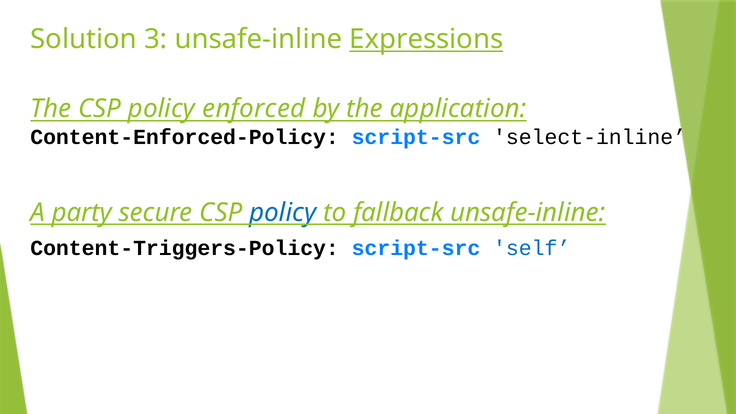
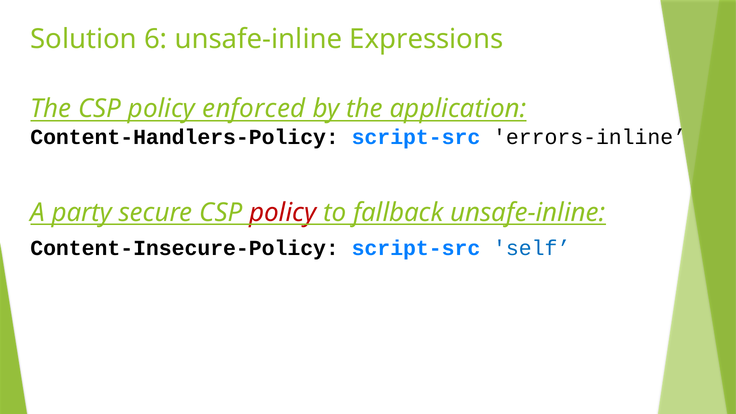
3: 3 -> 6 (156, 39)
Expressions underline: present -> none (426, 39)
Content-Enforced-Policy: Content-Enforced-Policy -> Content-Handlers-Policy (185, 137)
select-inline: select-inline -> errors-inline (590, 137)
policy colour: blue -> red (283, 213)
Content-Triggers-Policy: Content-Triggers-Policy -> Content-Insecure-Policy (185, 248)
